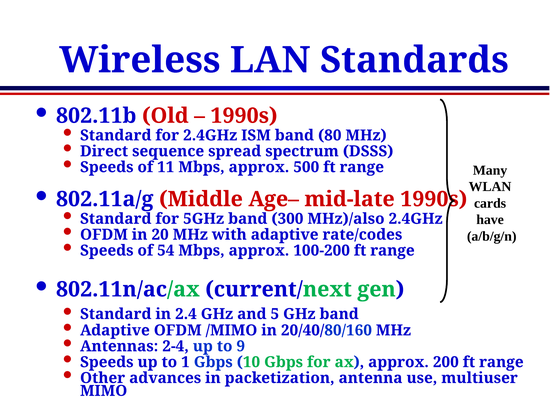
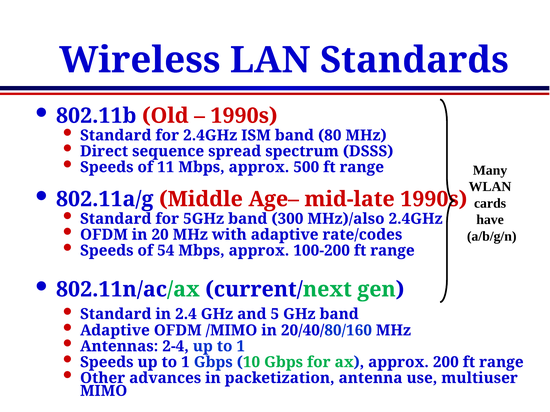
2-4 up to 9: 9 -> 1 (241, 347)
